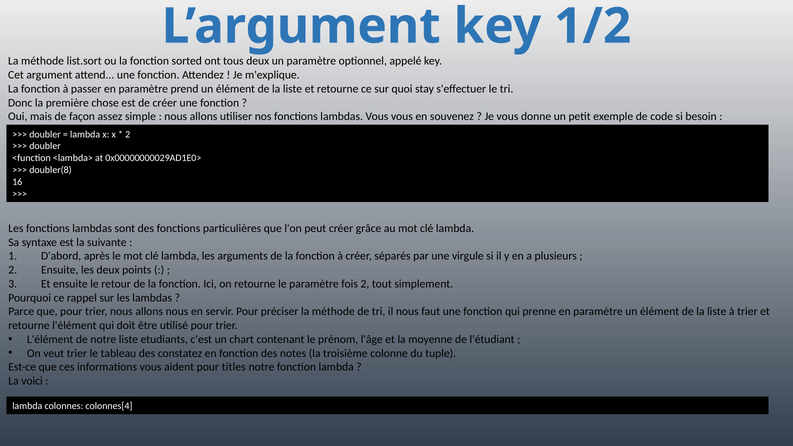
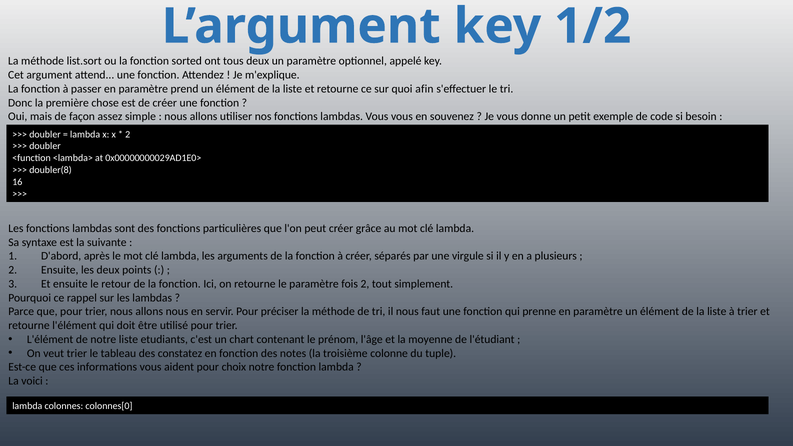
stay: stay -> afin (424, 89)
titles: titles -> choix (234, 367)
colonnes[4: colonnes[4 -> colonnes[0 (109, 406)
